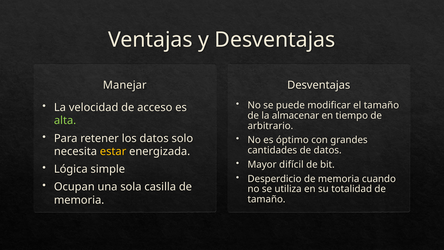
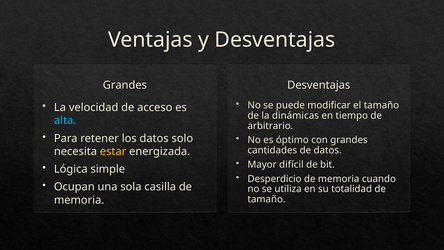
Manejar: Manejar -> Grandes (125, 85)
almacenar: almacenar -> dinámicas (295, 115)
alta colour: light green -> light blue (65, 121)
